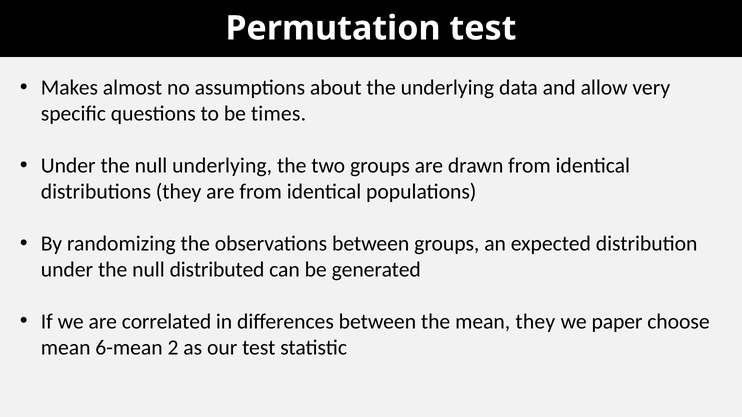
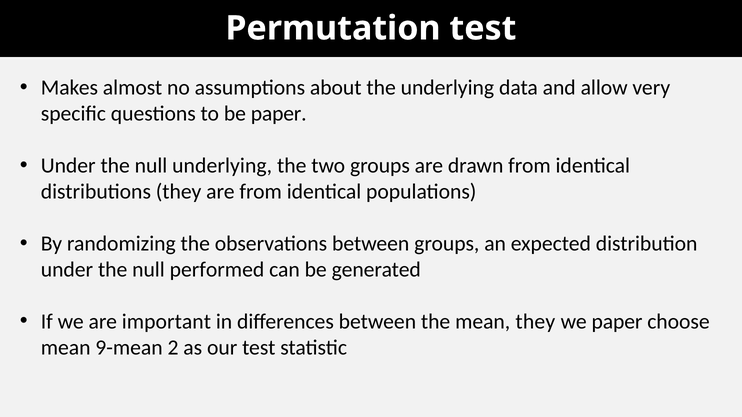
be times: times -> paper (279, 114)
distributed: distributed -> performed (217, 270)
correlated: correlated -> important (166, 322)
6-mean: 6-mean -> 9-mean (129, 348)
